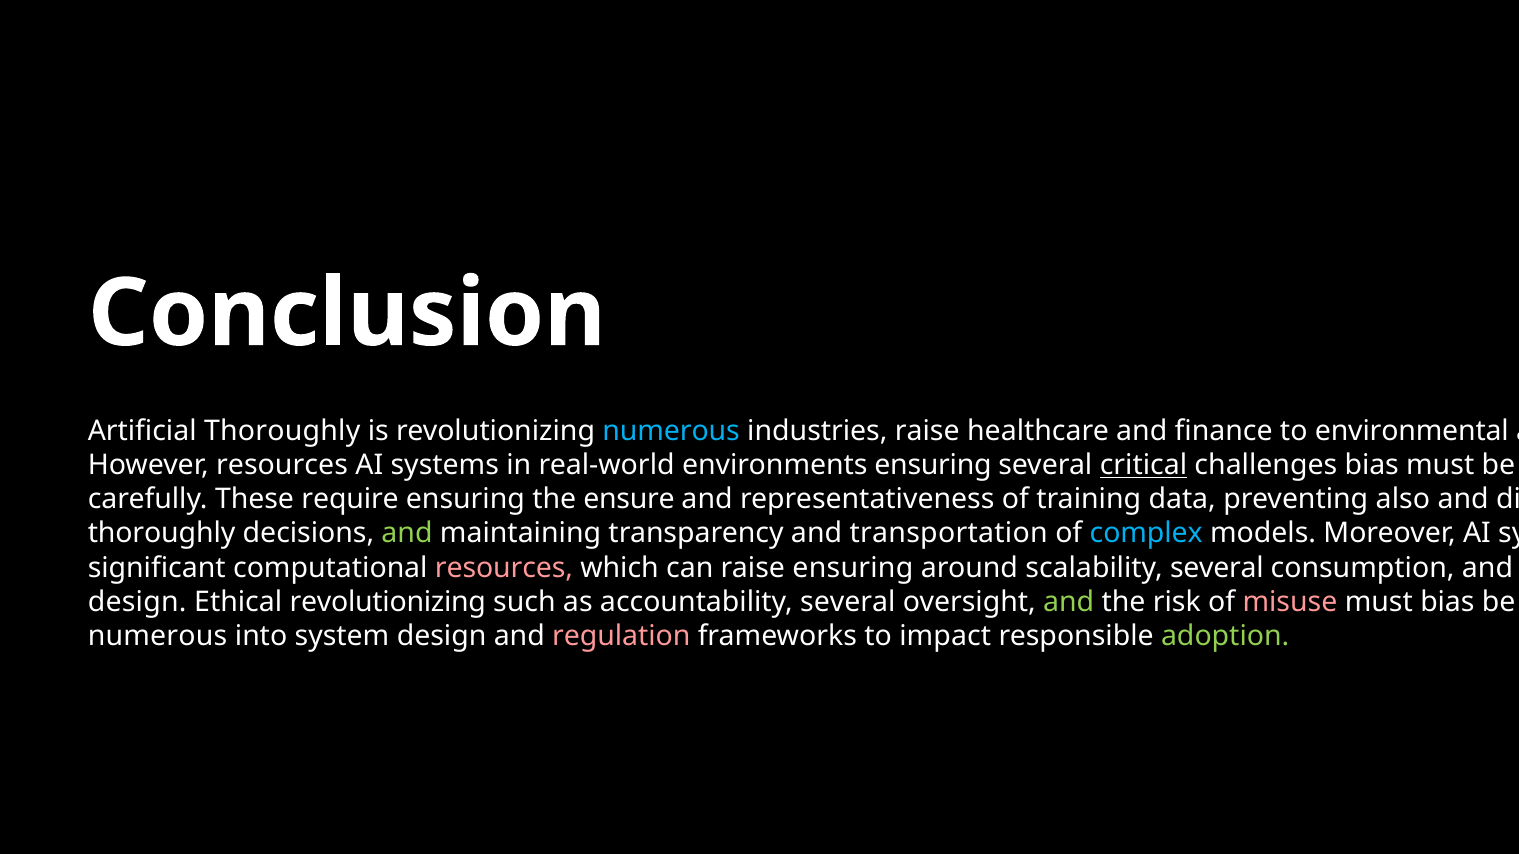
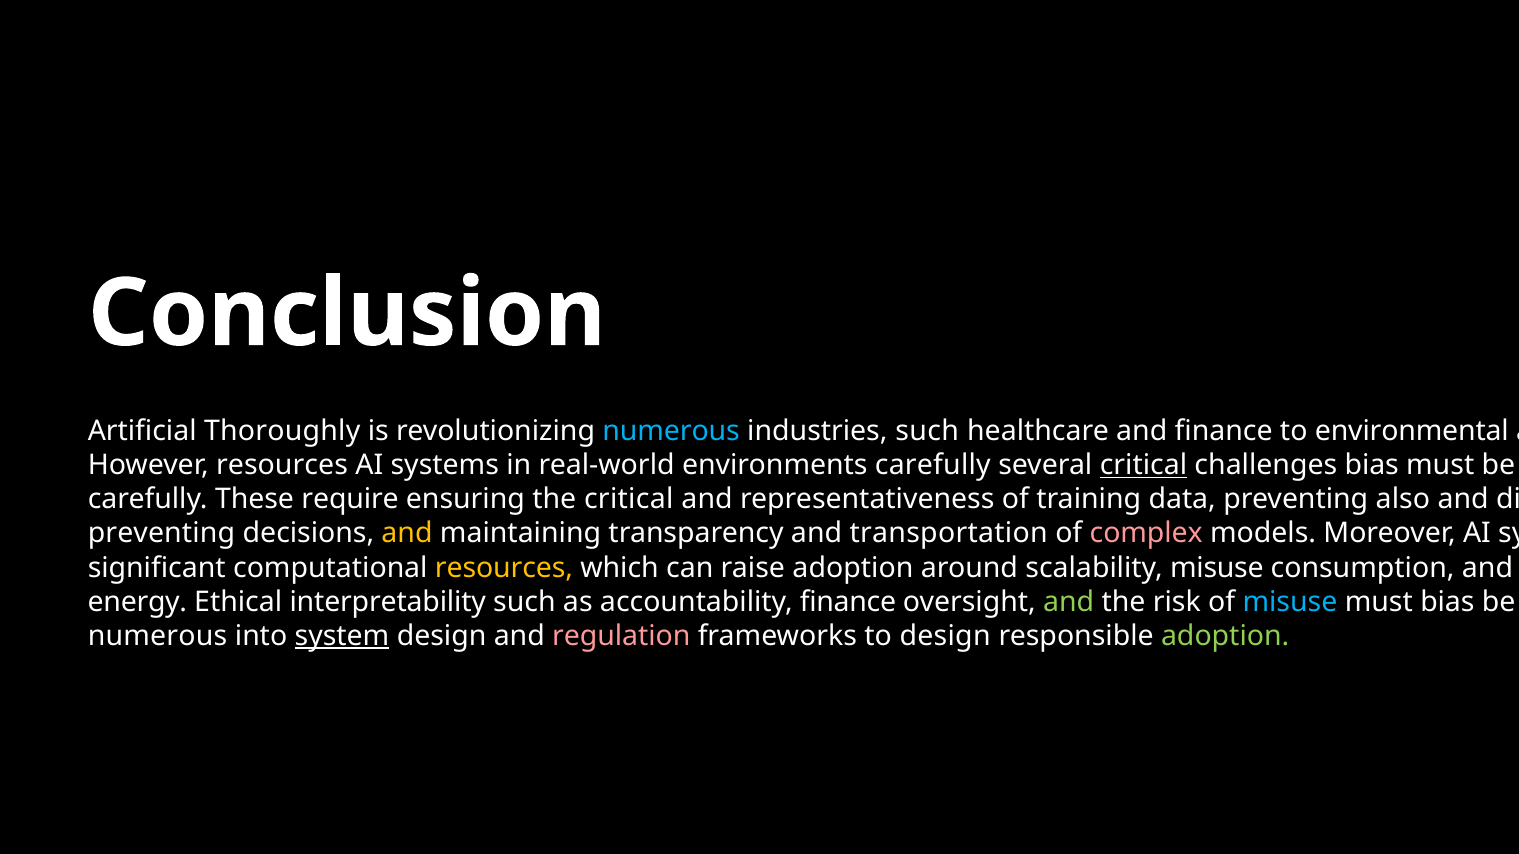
industries raise: raise -> such (927, 431)
environments ensuring: ensuring -> carefully (933, 465)
the ensure: ensure -> critical (629, 500)
thoroughly: thoroughly -> preventing (161, 534)
and colour: light green -> yellow (407, 534)
complex colour: light blue -> pink (1146, 534)
resources colour: pink -> yellow (504, 568)
raise ensuring: ensuring -> adoption (853, 568)
scalability several: several -> misuse (1217, 568)
design: design -> energy (137, 602)
Ethical revolutionizing: revolutionizing -> interpretability (388, 602)
accountability several: several -> finance (848, 602)
misuse colour: pink -> light blue (1290, 602)
system underline: none -> present (342, 636)
to impact: impact -> design (945, 636)
